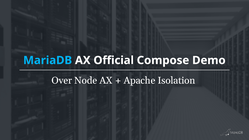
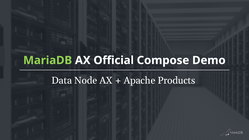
MariaDB colour: light blue -> light green (48, 60)
Over: Over -> Data (62, 81)
Isolation: Isolation -> Products (176, 81)
